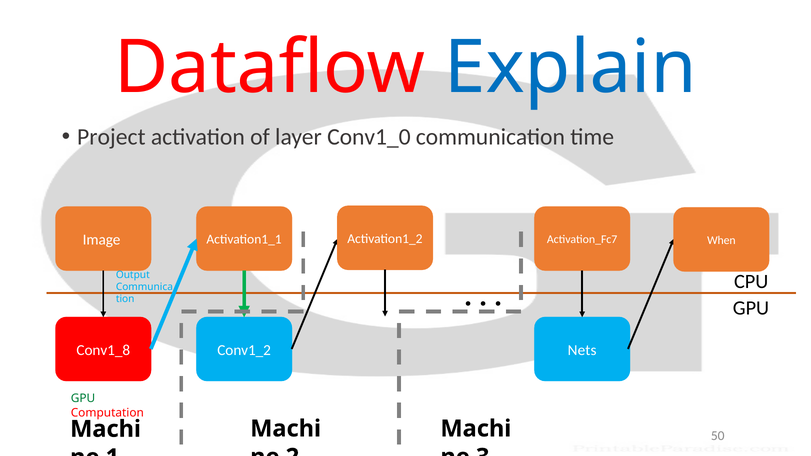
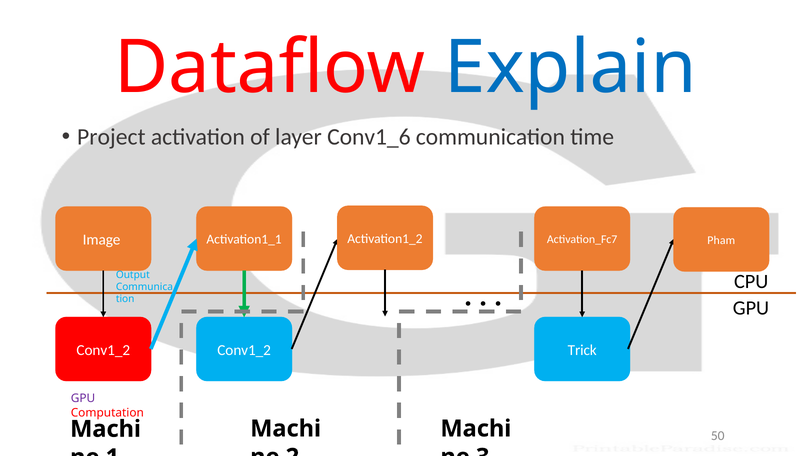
Conv1_0: Conv1_0 -> Conv1_6 (369, 137)
When: When -> Pham (721, 240)
Conv1_8: Conv1_8 -> Conv1_2 (103, 350)
Nets: Nets -> Trick (582, 350)
GPU colour: green -> purple (83, 399)
